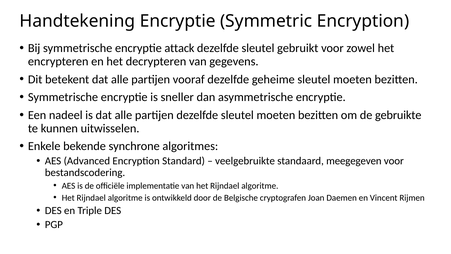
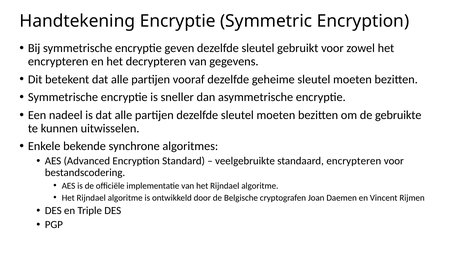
attack: attack -> geven (179, 48)
standaard meegegeven: meegegeven -> encrypteren (354, 161)
